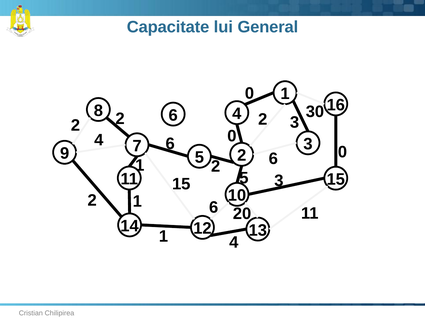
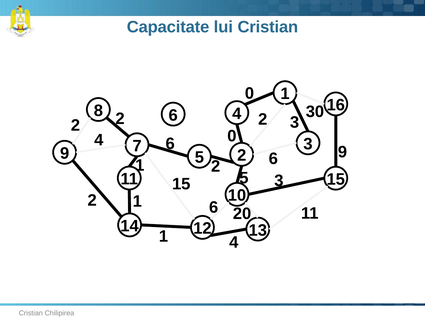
lui General: General -> Cristian (268, 27)
0: 0 -> 9 (342, 152)
